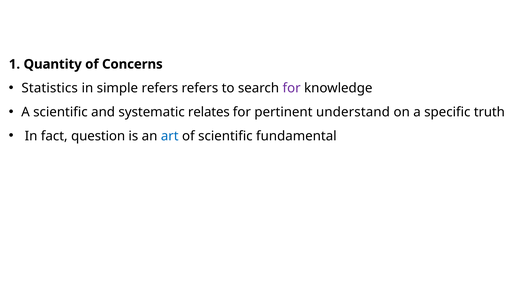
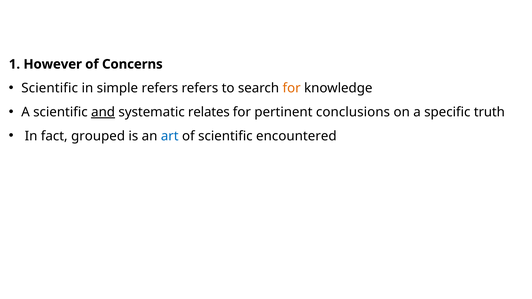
Quantity: Quantity -> However (53, 64)
Statistics: Statistics -> Scientific (50, 88)
for colour: purple -> orange (292, 88)
and underline: none -> present (103, 112)
understand: understand -> conclusions (353, 112)
question: question -> grouped (98, 136)
fundamental: fundamental -> encountered (296, 136)
